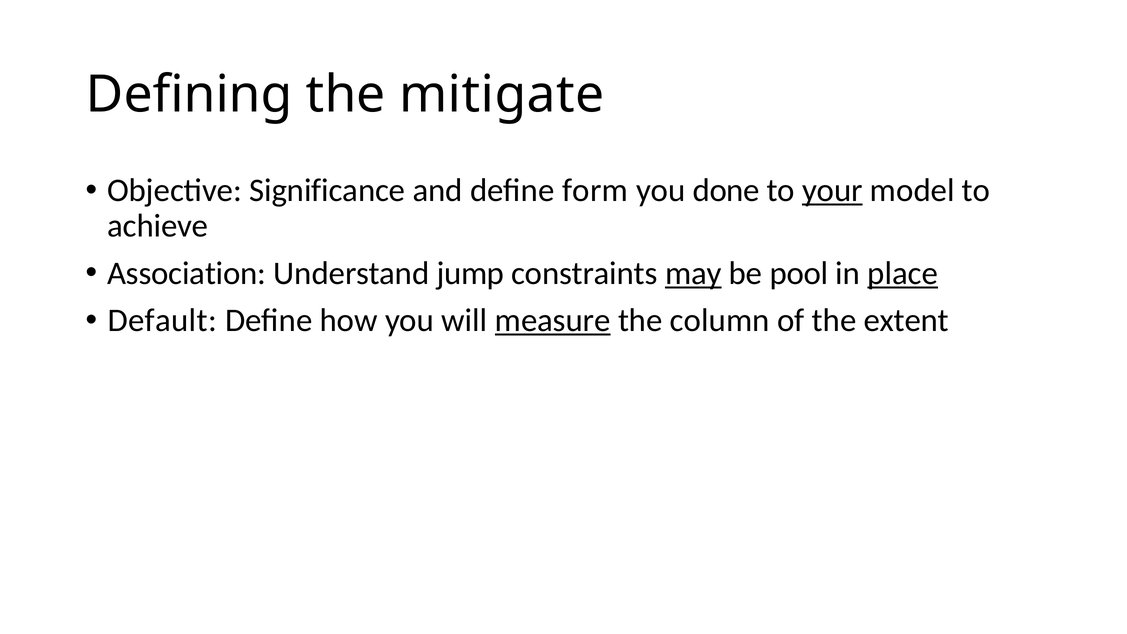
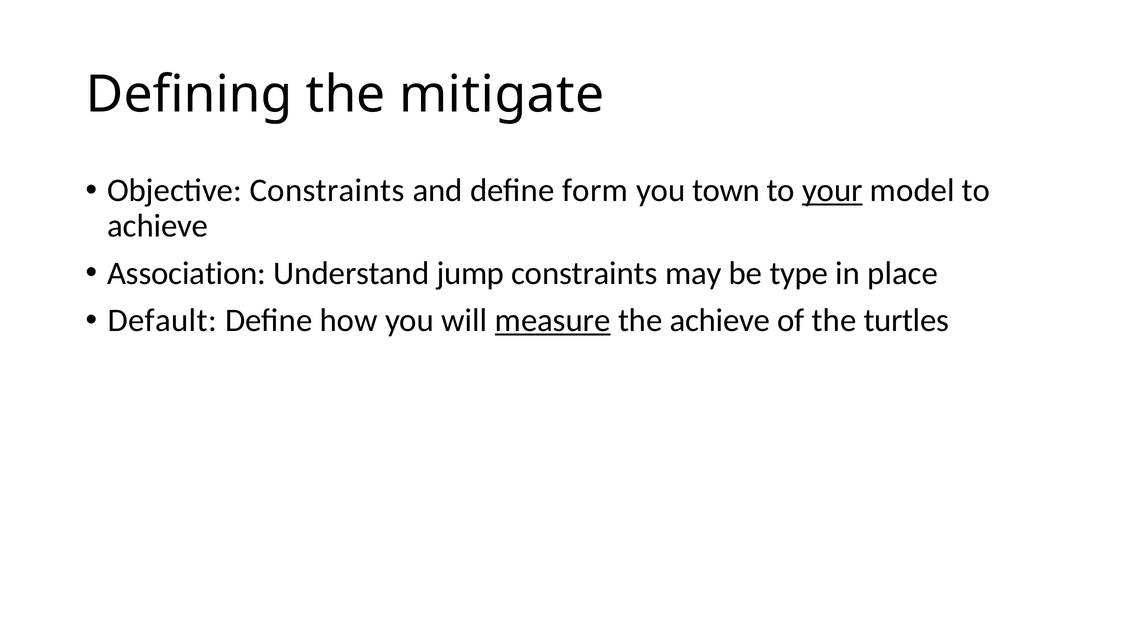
Objective Significance: Significance -> Constraints (327, 191)
done: done -> town (726, 191)
may underline: present -> none (693, 273)
pool: pool -> type (799, 273)
place underline: present -> none (903, 273)
the column: column -> achieve (720, 321)
extent: extent -> turtles (906, 321)
